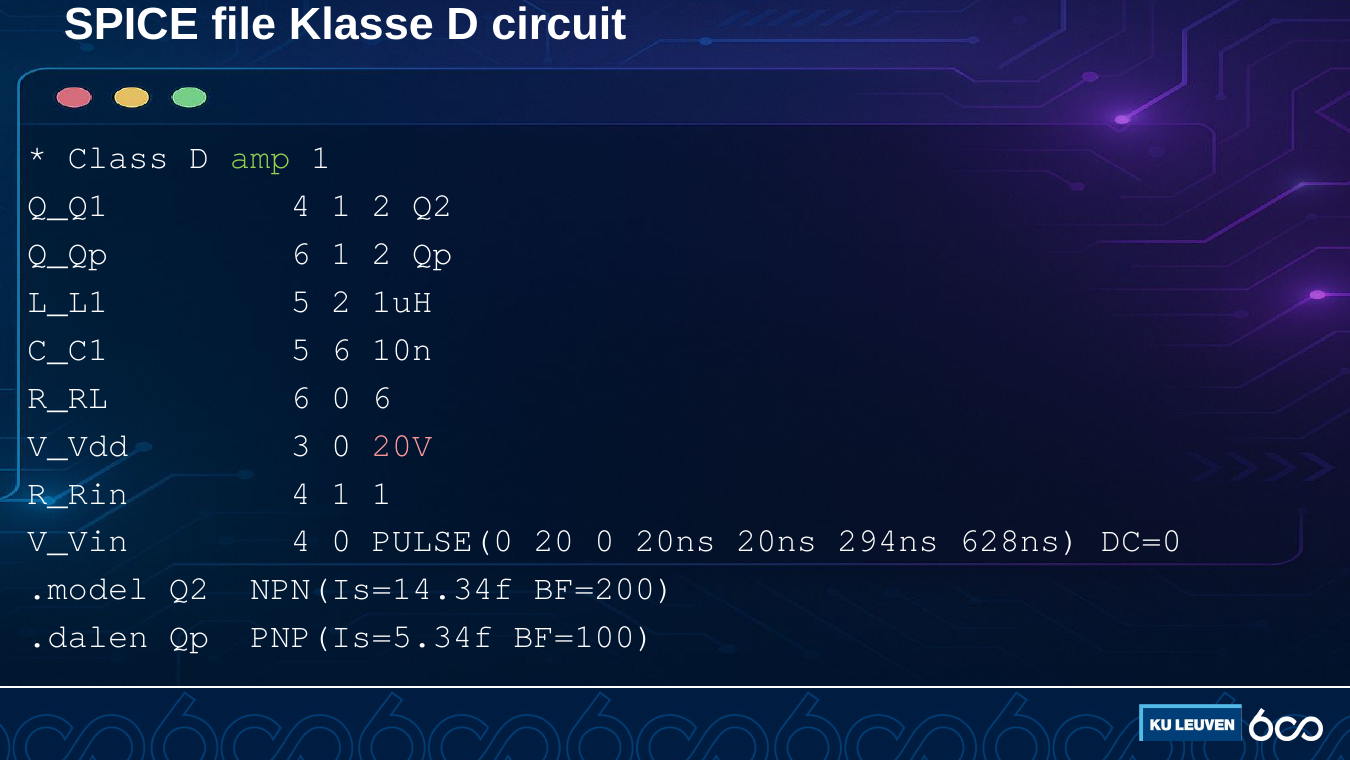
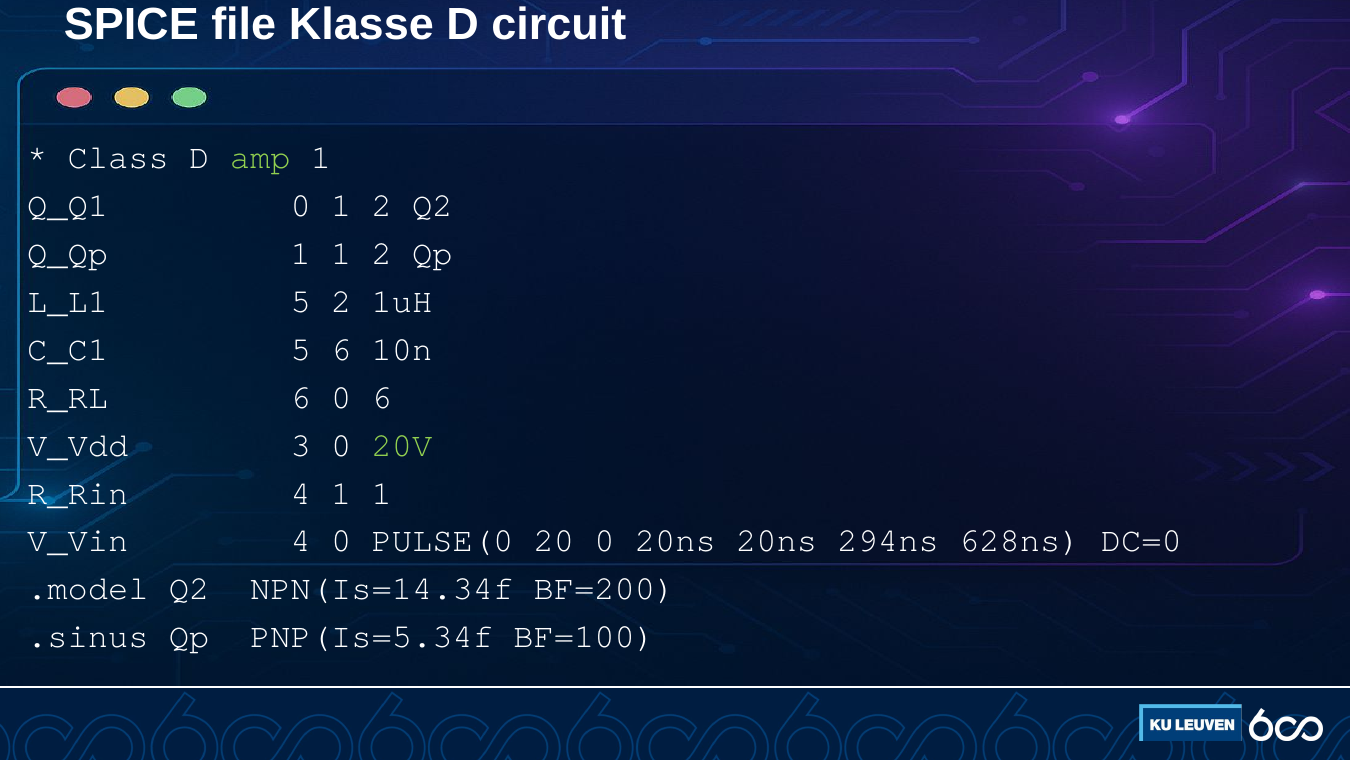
Q_Q1 4: 4 -> 0 (301, 206)
Q_Qp 6: 6 -> 1 (301, 253)
20V colour: pink -> light green (402, 445)
.dalen: .dalen -> .sinus (88, 636)
